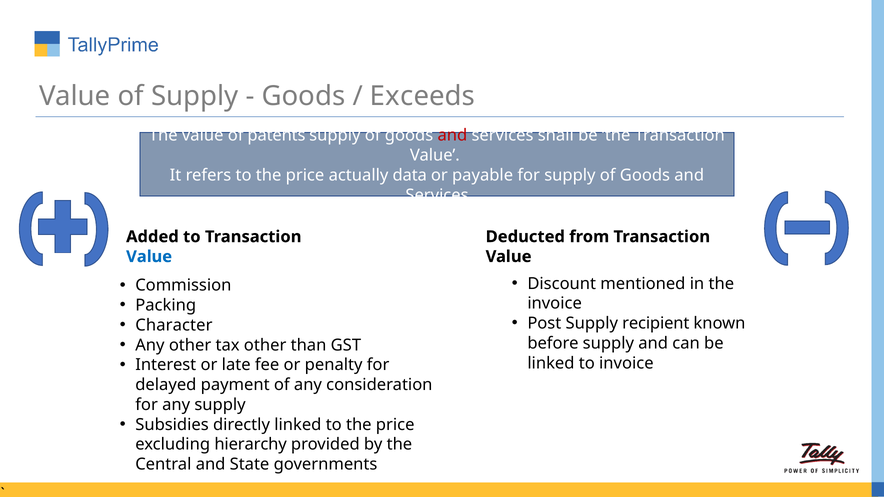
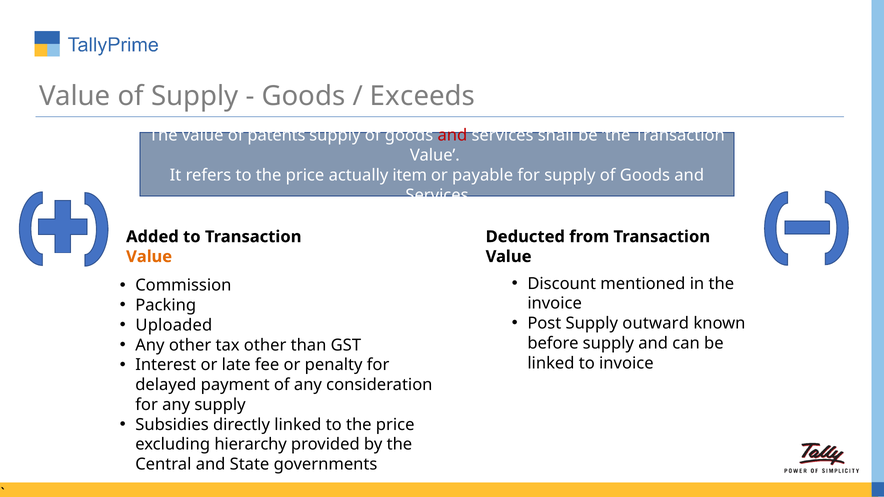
data: data -> item (410, 175)
Value colour: blue -> orange (149, 257)
recipient: recipient -> outward (656, 323)
Character: Character -> Uploaded (174, 325)
